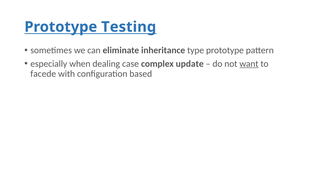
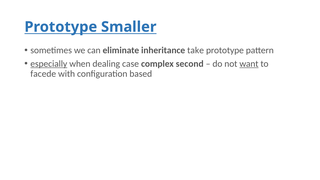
Testing: Testing -> Smaller (129, 27)
type: type -> take (196, 50)
especially underline: none -> present (49, 64)
update: update -> second (190, 64)
